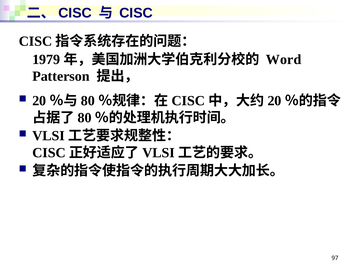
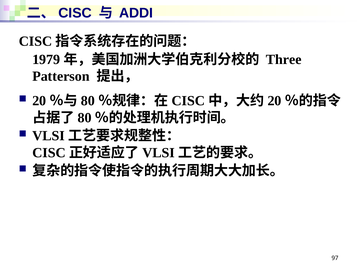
CISC: CISC -> ADDI (136, 13)
Word: Word -> Three (284, 59)
